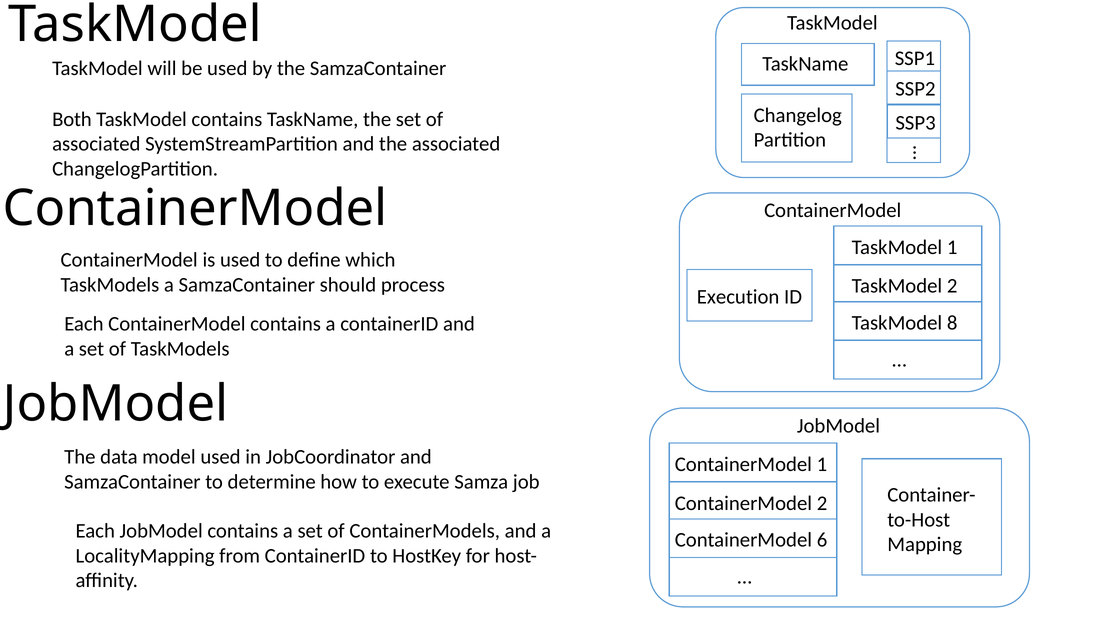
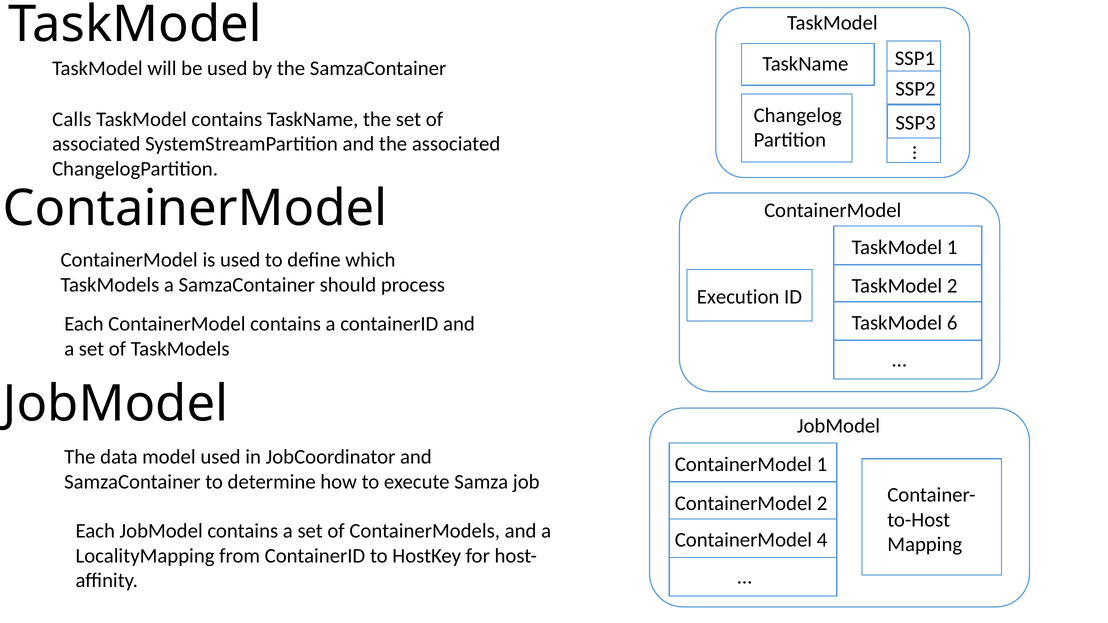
Both: Both -> Calls (72, 119)
8: 8 -> 6 (952, 323)
6: 6 -> 4 (822, 540)
